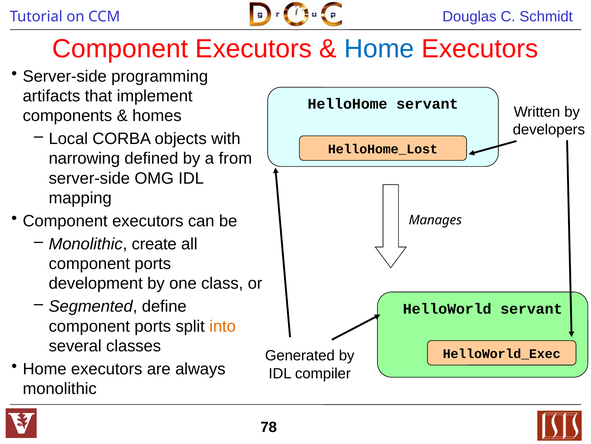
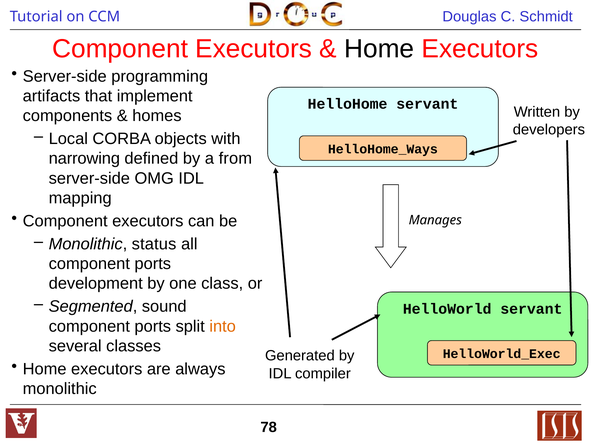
Home colour: blue -> black (379, 49)
HelloHome_Lost: HelloHome_Lost -> HelloHome_Ways (383, 149)
create: create -> status (154, 244)
define: define -> sound (164, 306)
